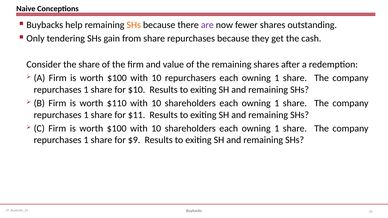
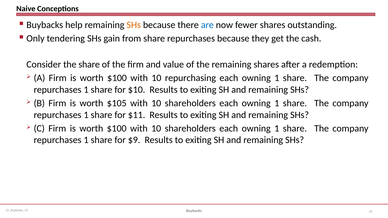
are colour: purple -> blue (207, 25)
repurchasers: repurchasers -> repurchasing (190, 78)
$110: $110 -> $105 (117, 103)
